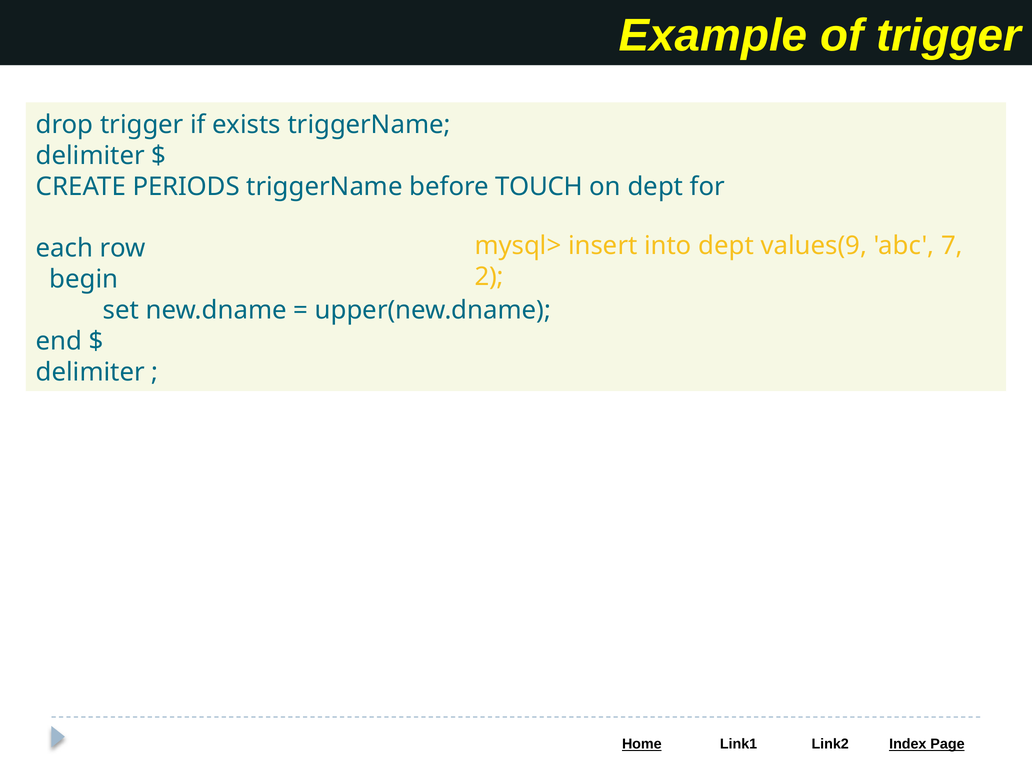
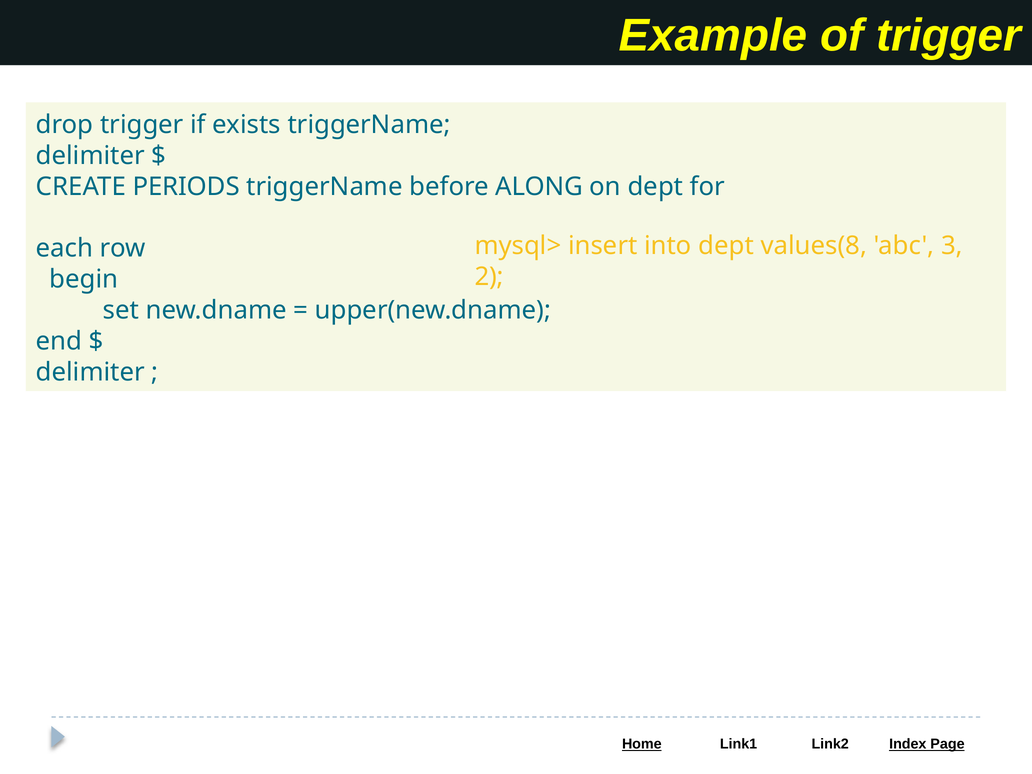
TOUCH: TOUCH -> ALONG (539, 187)
values(9: values(9 -> values(8 (814, 246)
7: 7 -> 3 (952, 246)
